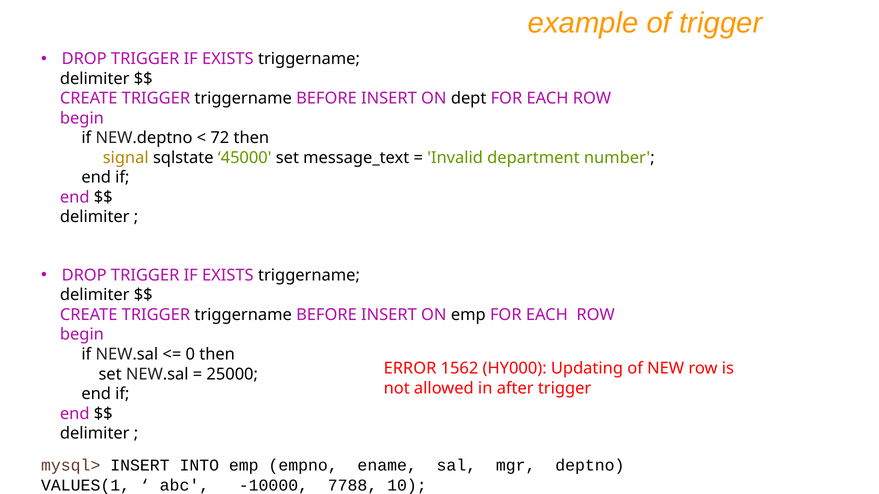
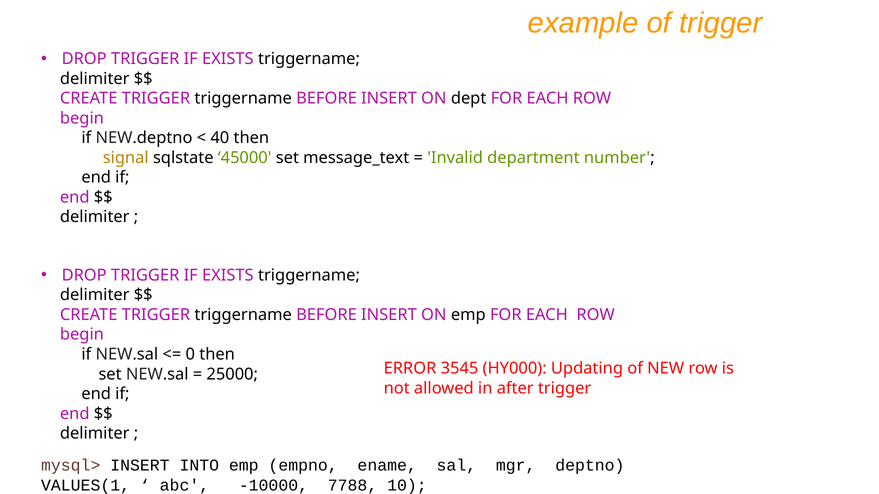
72: 72 -> 40 (220, 138)
1562: 1562 -> 3545 (459, 369)
